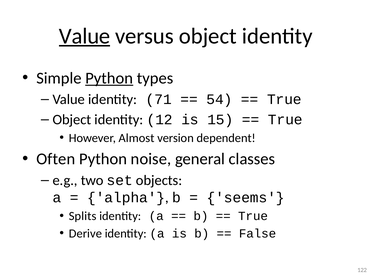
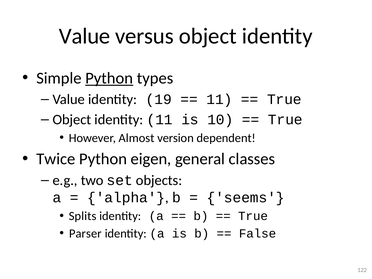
Value underline: present -> none (85, 36)
71: 71 -> 19 (159, 99)
54: 54 -> 11 (219, 99)
identity 12: 12 -> 11 (160, 120)
15: 15 -> 10 (220, 120)
Often: Often -> Twice (56, 159)
noise: noise -> eigen (151, 159)
Derive: Derive -> Parser (85, 233)
